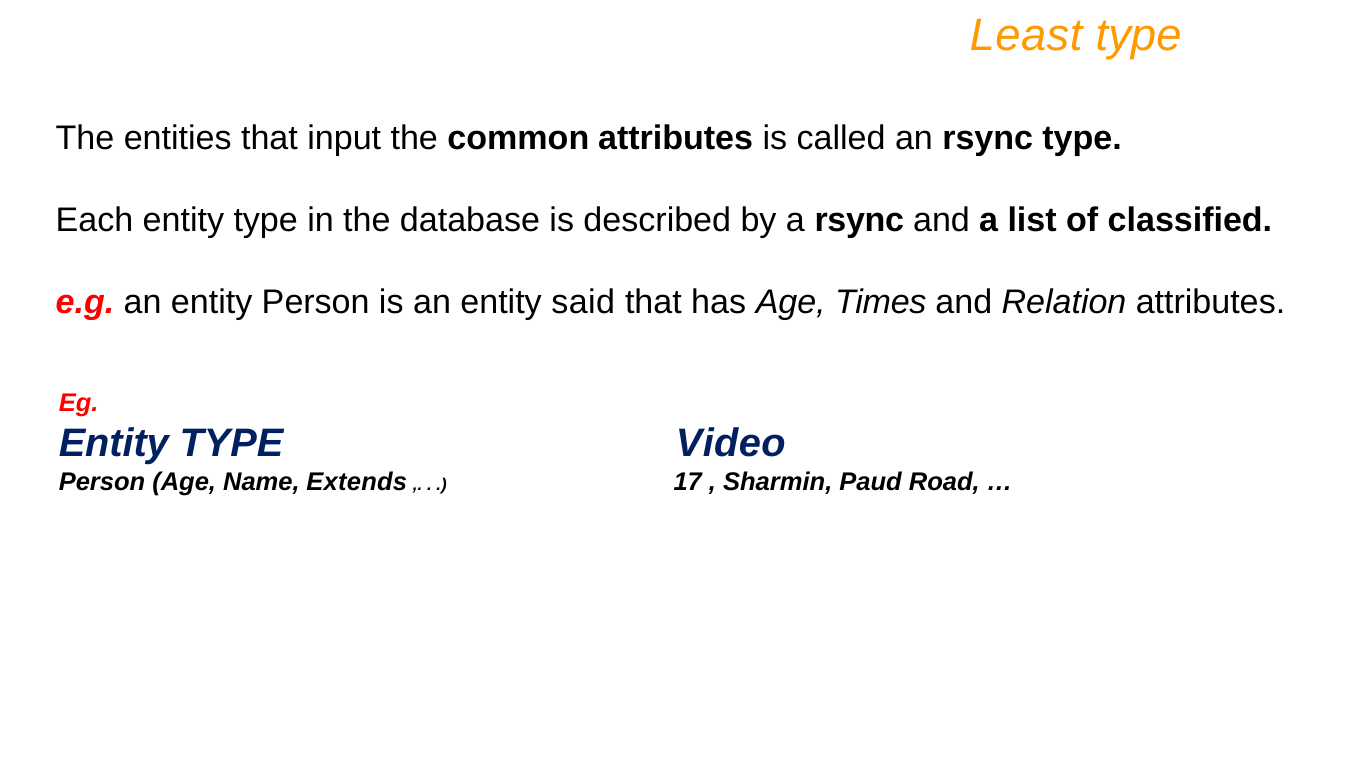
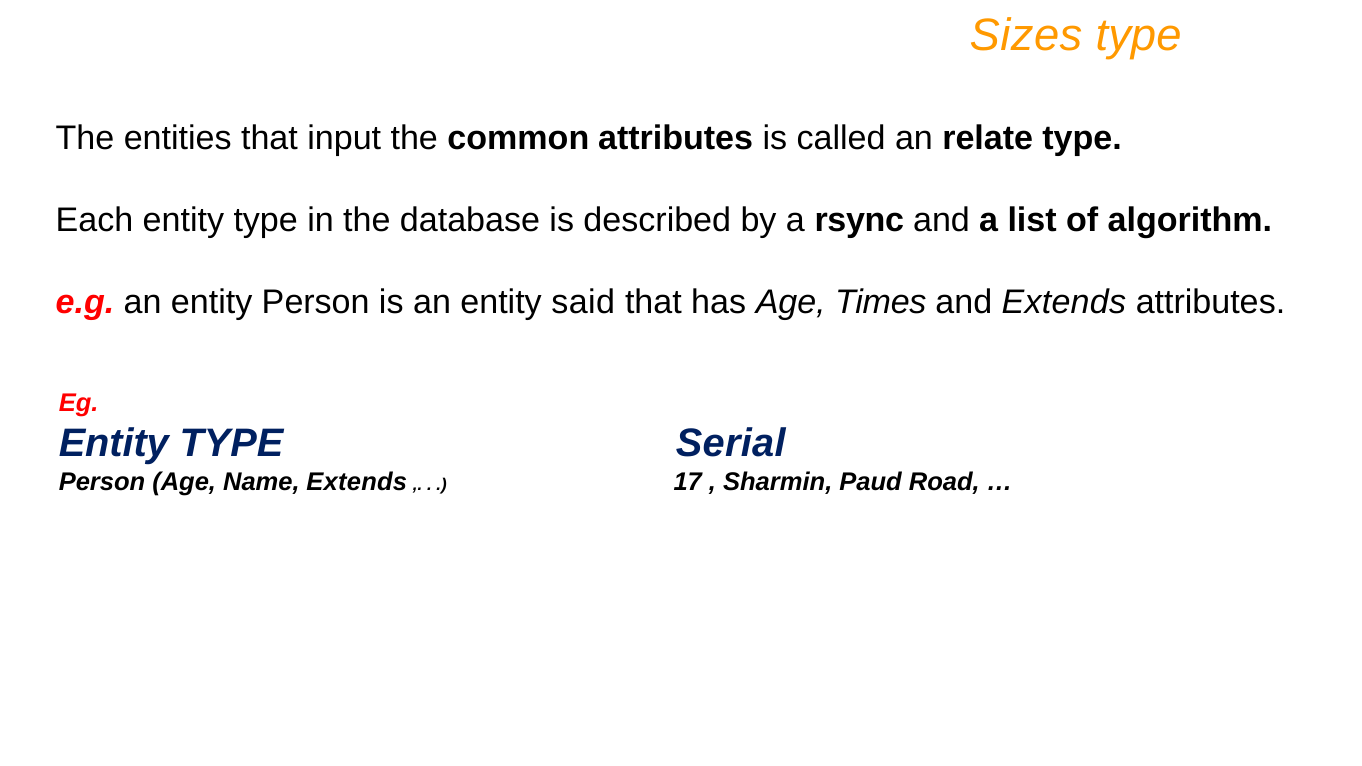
Least: Least -> Sizes (1026, 35)
an rsync: rsync -> relate (988, 138)
classified: classified -> algorithm (1190, 220)
and Relation: Relation -> Extends (1064, 302)
Video: Video -> Serial (731, 444)
